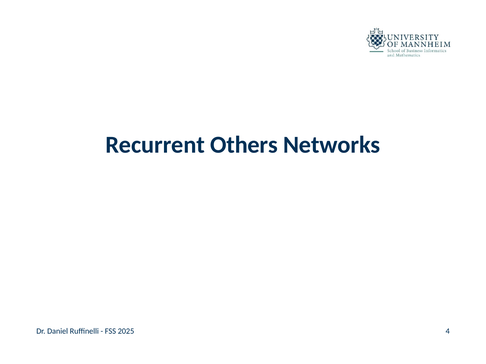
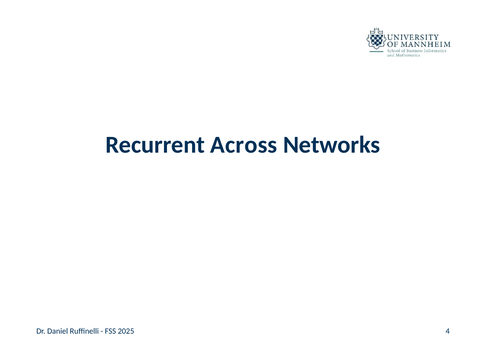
Others: Others -> Across (244, 145)
